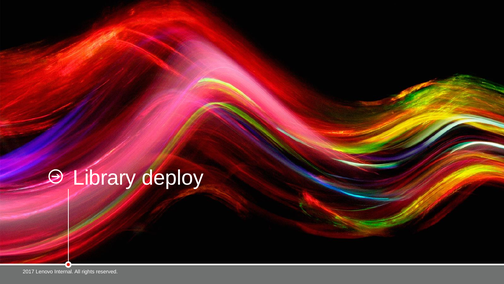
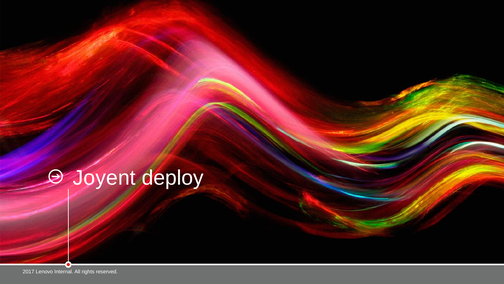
Library: Library -> Joyent (104, 178)
